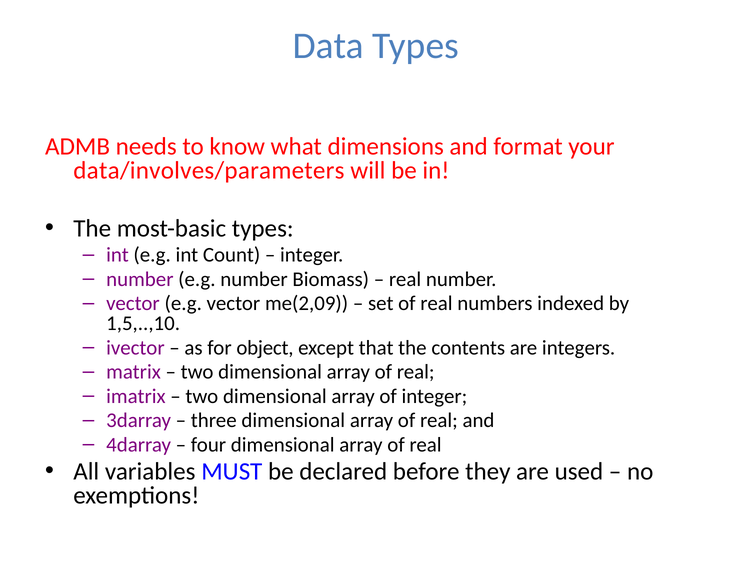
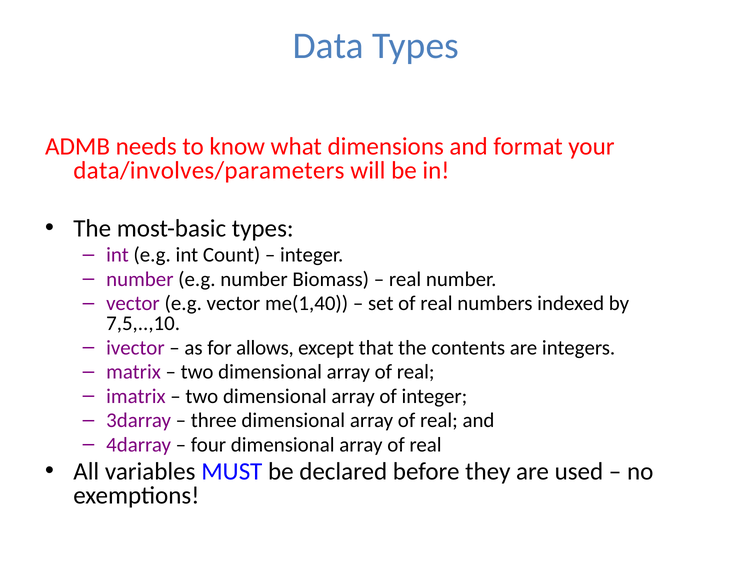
me(2,09: me(2,09 -> me(1,40 (307, 303)
1,5,..,10: 1,5,..,10 -> 7,5,..,10 (143, 324)
object: object -> allows (265, 348)
